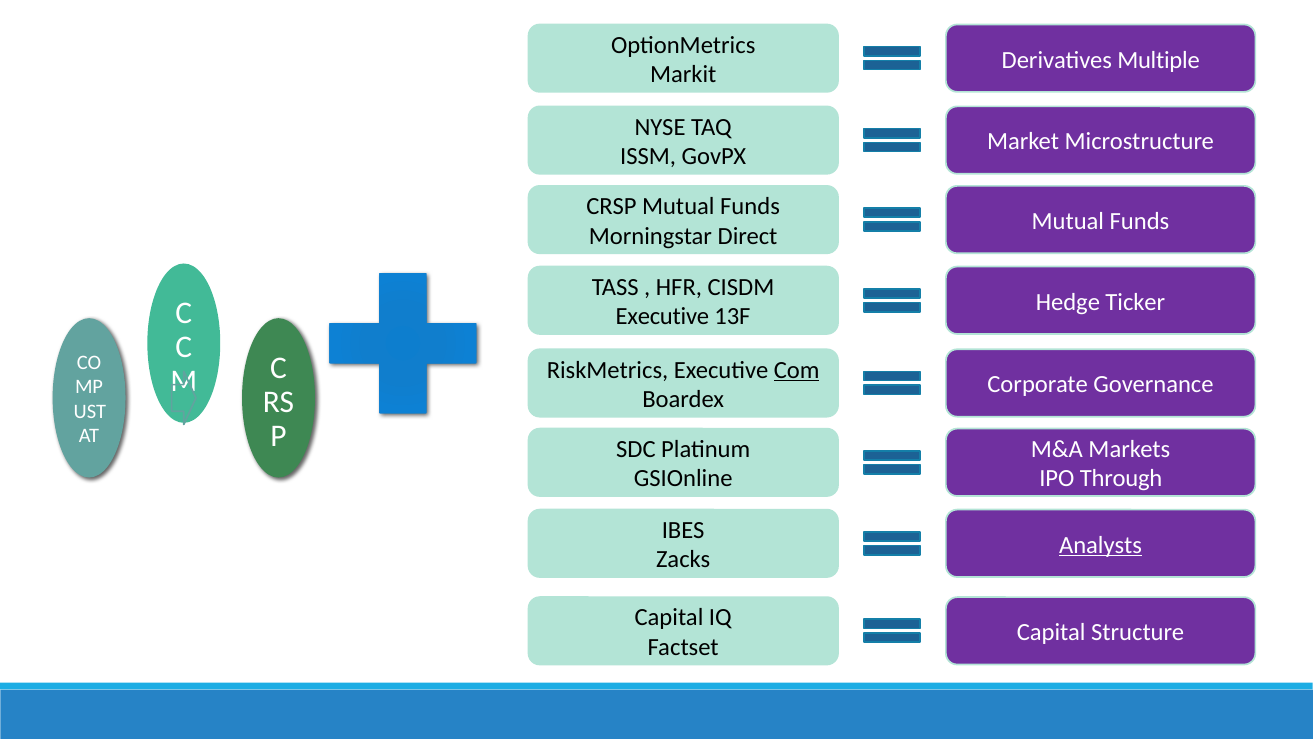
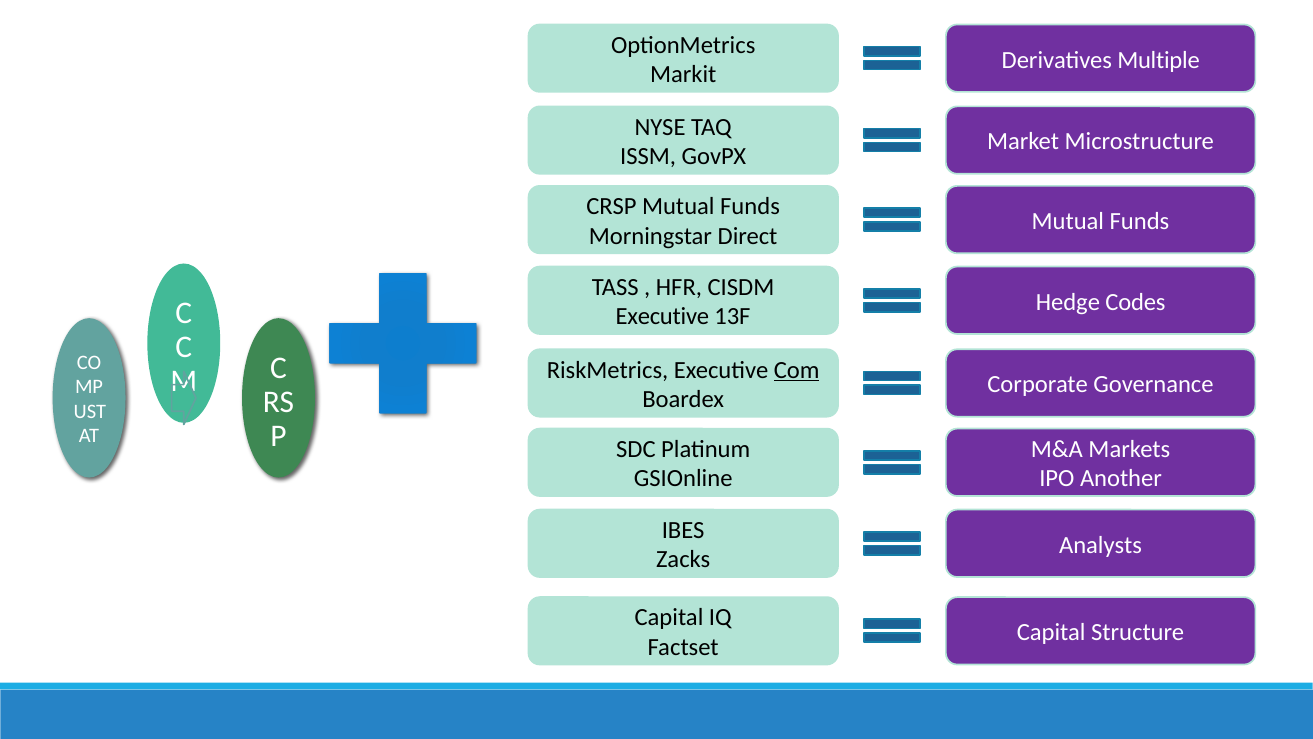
Ticker: Ticker -> Codes (1135, 302)
Through: Through -> Another (1121, 479)
Analysts underline: present -> none (1101, 545)
